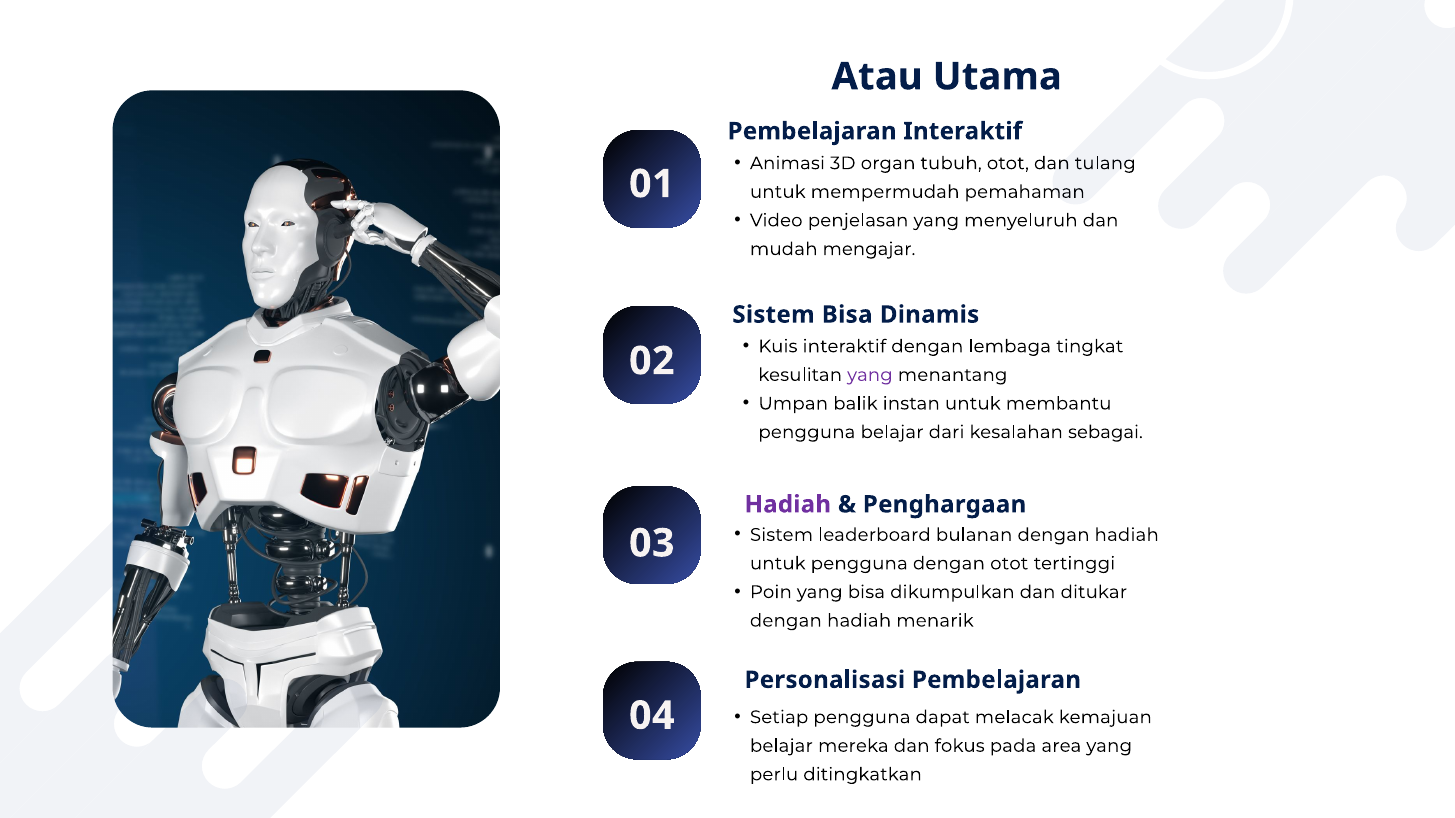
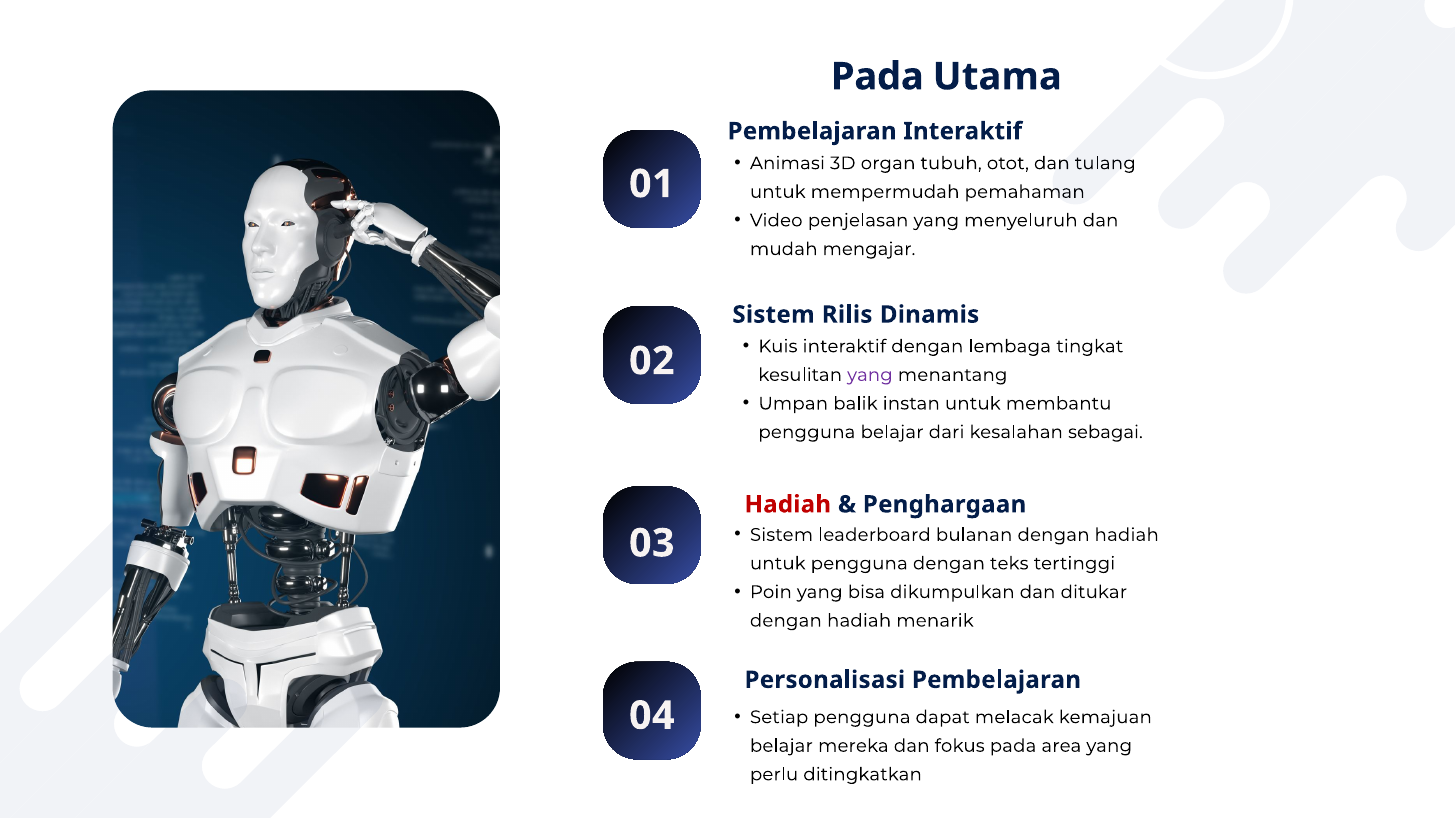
Atau: Atau -> Pada (877, 77)
Sistem Bisa: Bisa -> Rilis (847, 315)
Hadiah colour: purple -> red (788, 505)
dengan otot: otot -> teks (1009, 564)
